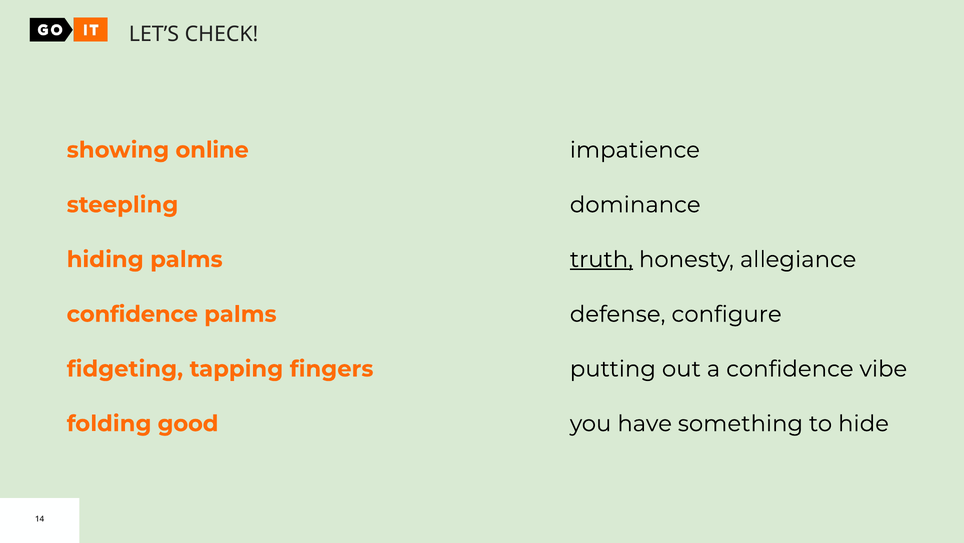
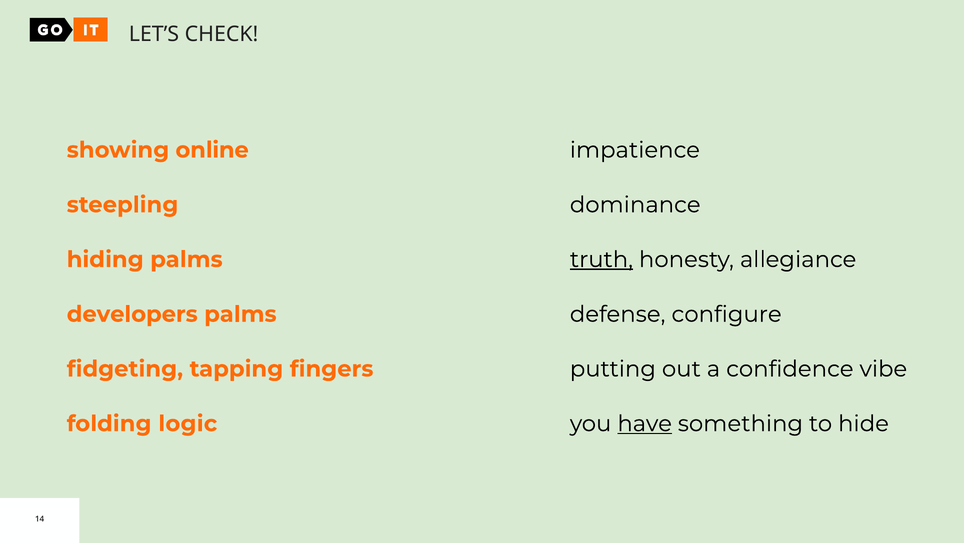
confidence: confidence -> developers (132, 314)
good: good -> logic (188, 423)
have underline: none -> present (645, 423)
